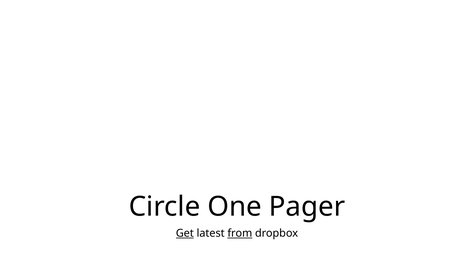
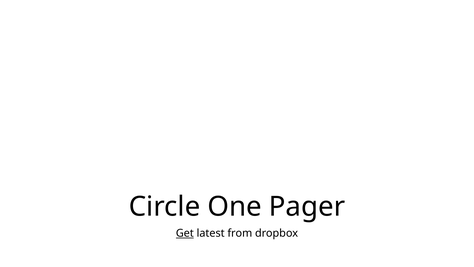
from underline: present -> none (240, 233)
